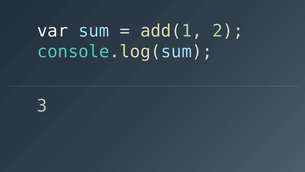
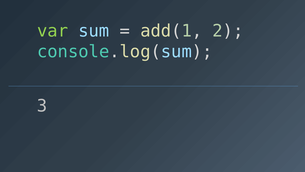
var colour: white -> light green (53, 31)
